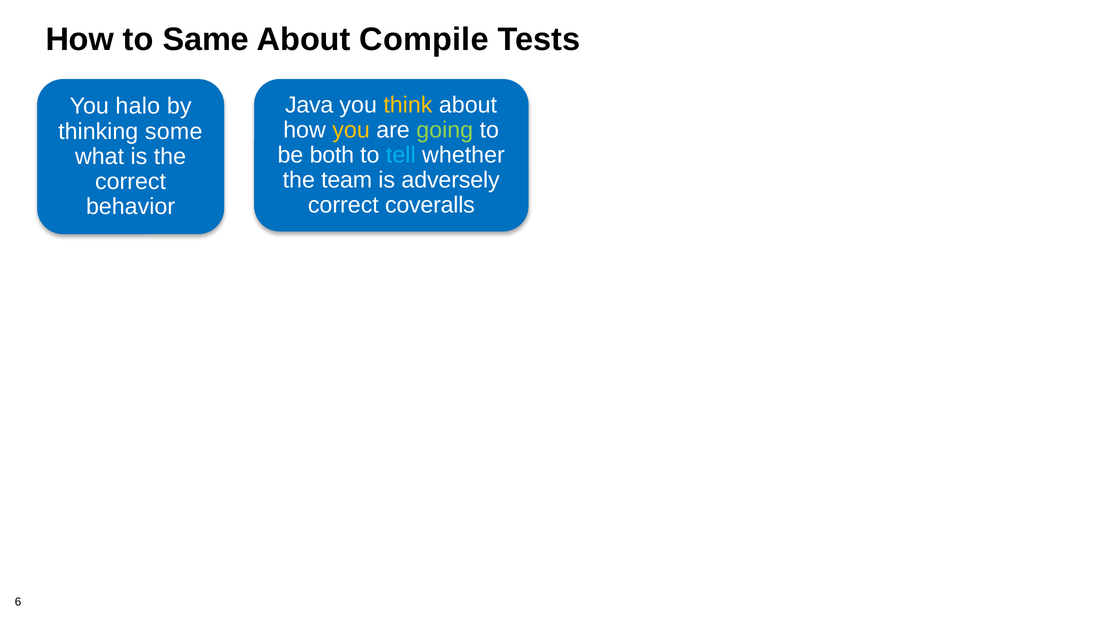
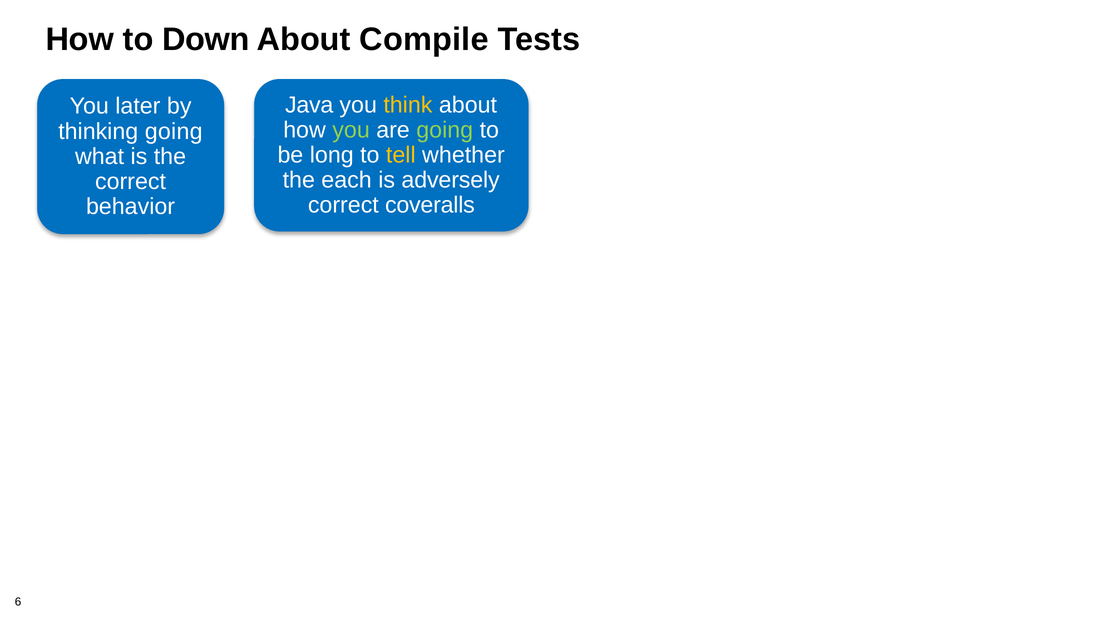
Same: Same -> Down (206, 40)
halo: halo -> later (138, 106)
you colour: yellow -> light green (351, 130)
thinking some: some -> going (174, 131)
both: both -> long (332, 155)
tell colour: light blue -> yellow (401, 155)
team: team -> each (347, 180)
